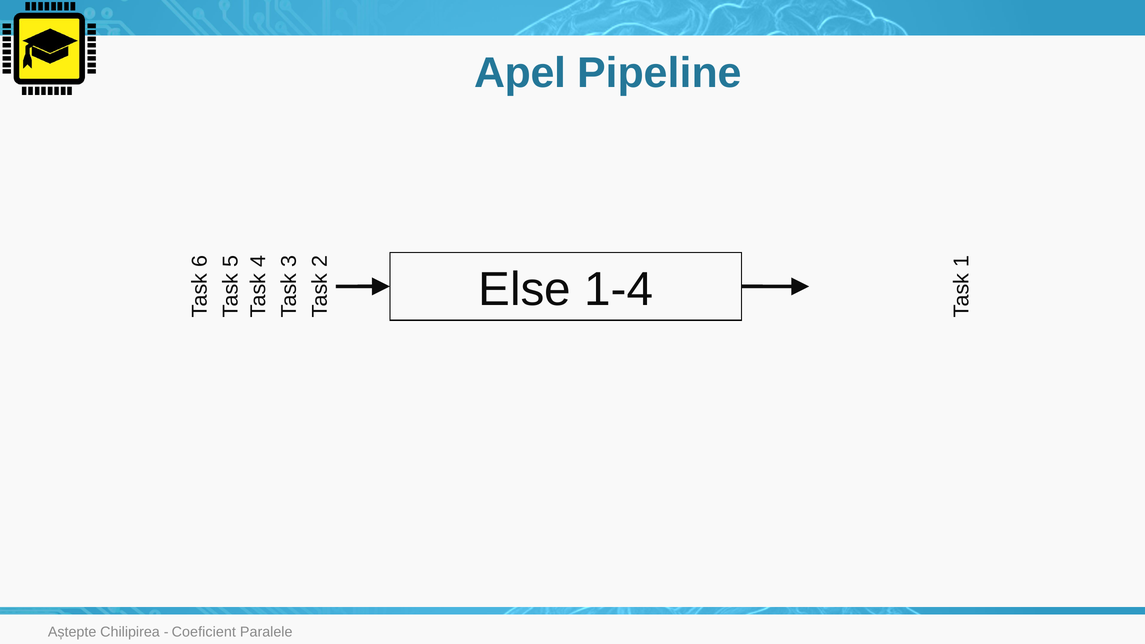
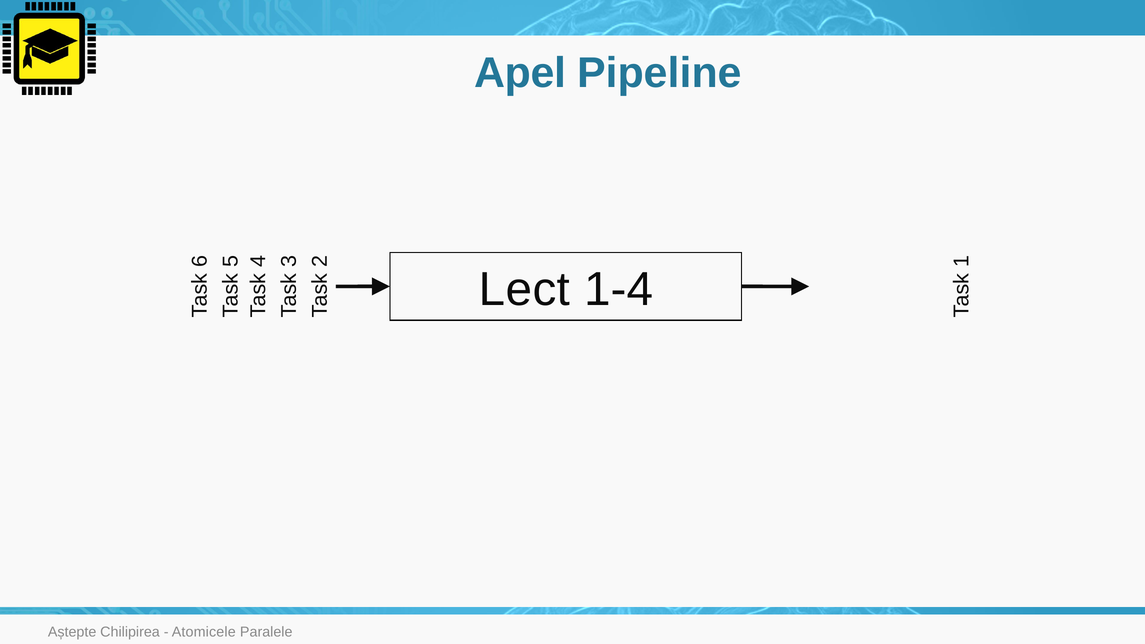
Else: Else -> Lect (524, 290)
Coeficient: Coeficient -> Atomicele (204, 632)
